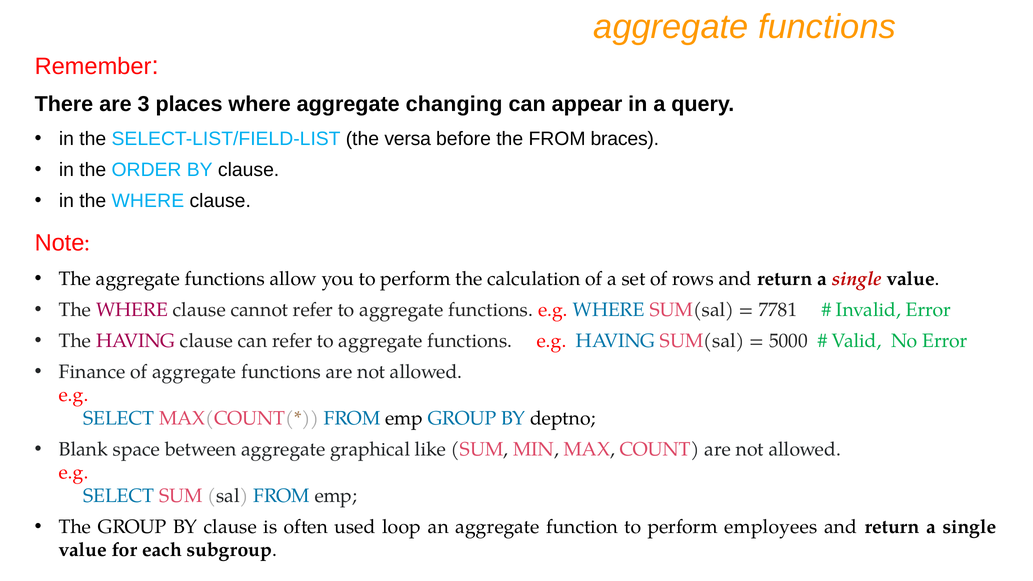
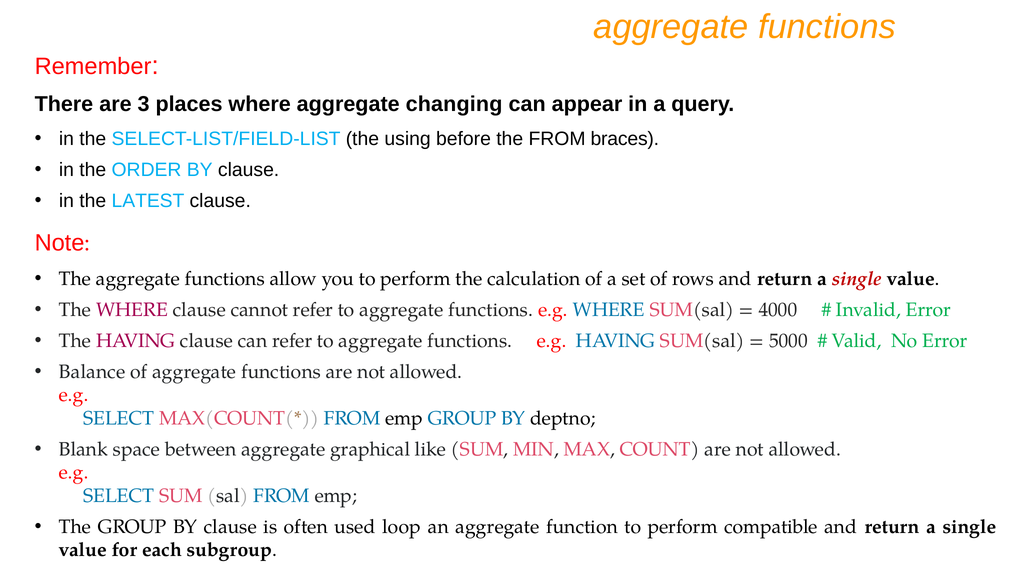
versa: versa -> using (408, 139)
in the WHERE: WHERE -> LATEST (148, 201)
7781: 7781 -> 4000 (778, 310)
Finance: Finance -> Balance (92, 372)
employees: employees -> compatible (771, 527)
